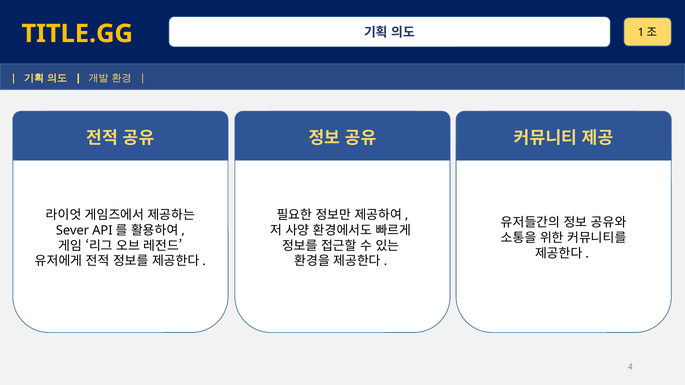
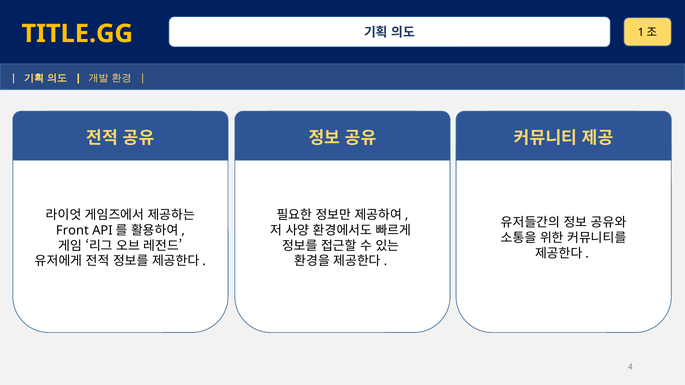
Sever: Sever -> Front (72, 231)
